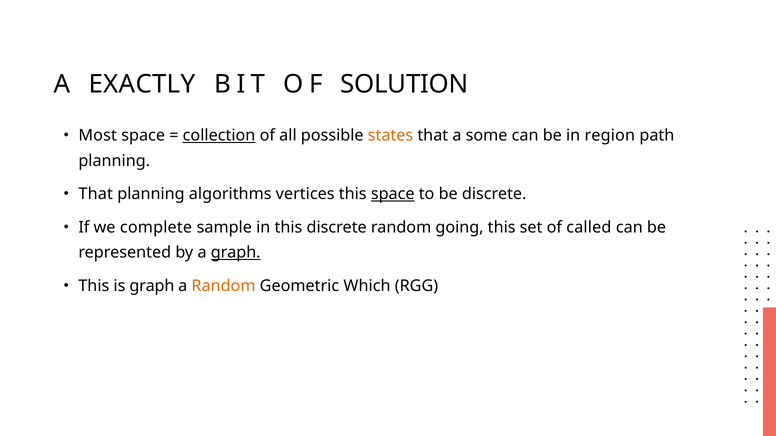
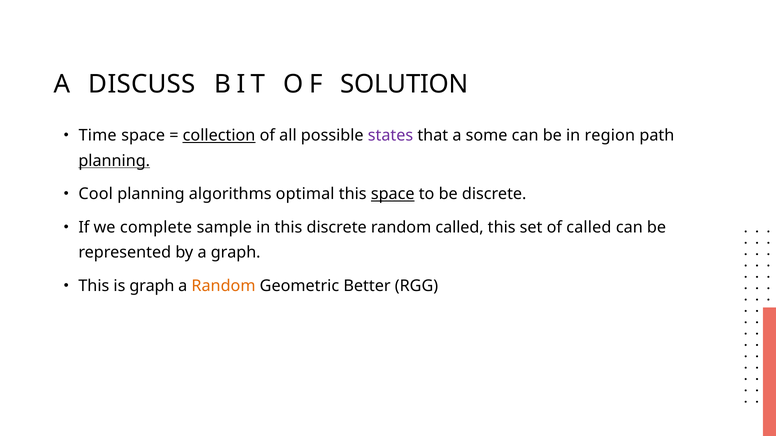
EXACTLY: EXACTLY -> DISCUSS (142, 84)
Most: Most -> Time (98, 136)
states colour: orange -> purple (390, 136)
planning underline: none -> present (114, 161)
That: That -> Cool (96, 194)
vertices: vertices -> optimal (305, 194)
random going: going -> called (460, 228)
graph underline: present -> none (236, 253)
Which: Which -> Better (367, 286)
